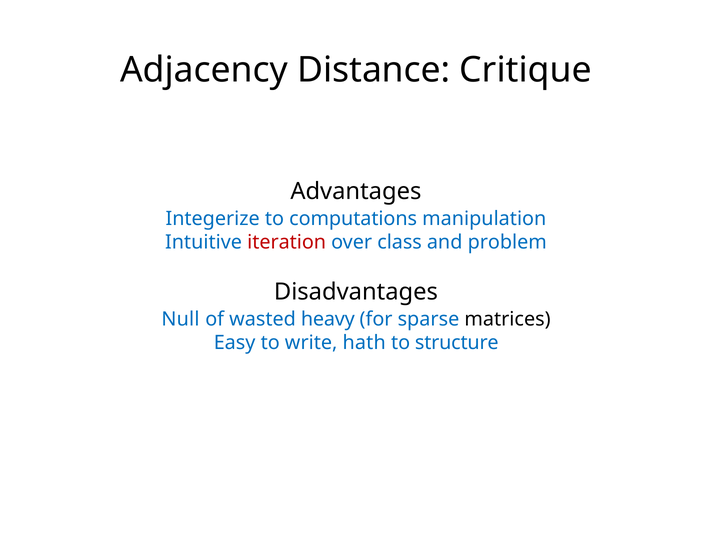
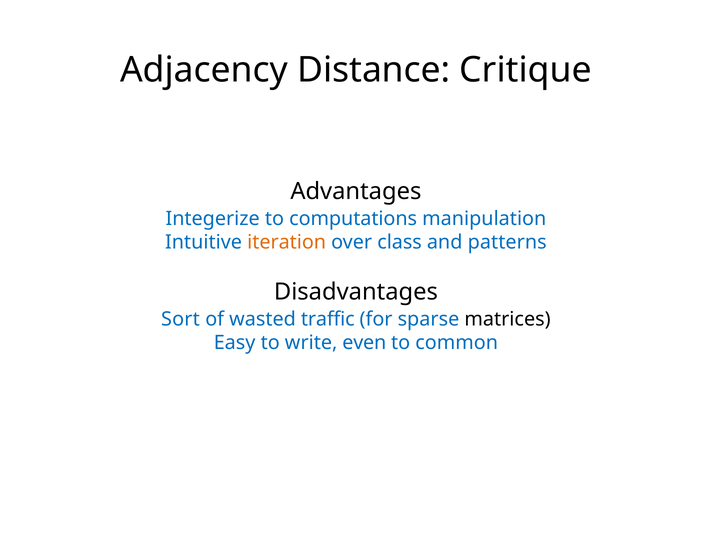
iteration colour: red -> orange (287, 242)
problem: problem -> patterns (507, 242)
Null: Null -> Sort (180, 319)
heavy: heavy -> traffic (328, 319)
hath: hath -> even (364, 343)
structure: structure -> common (457, 343)
